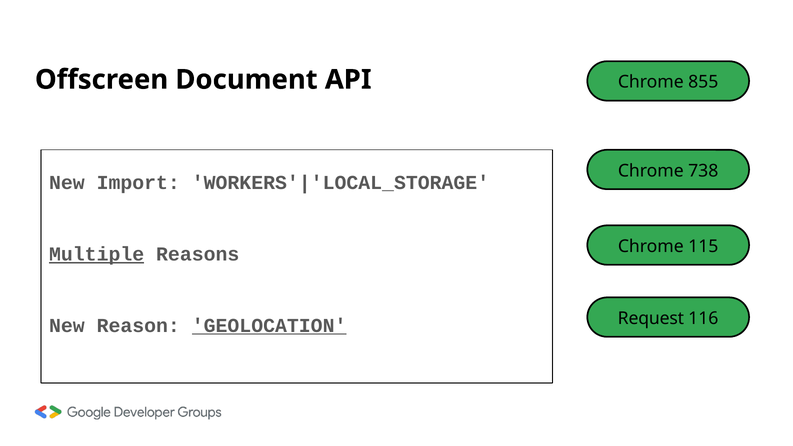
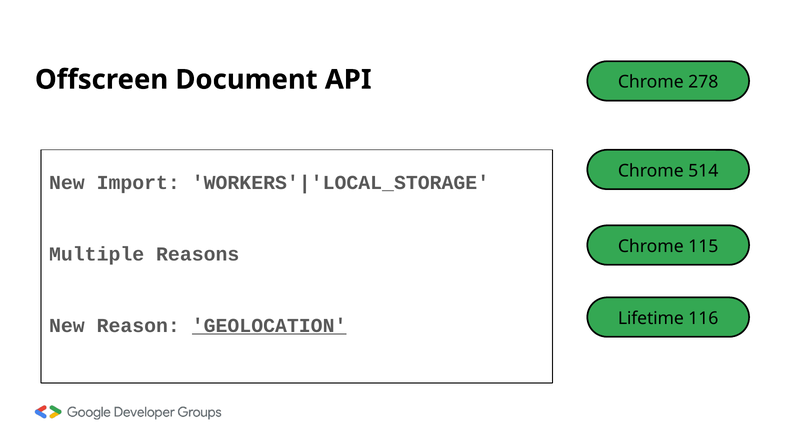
855: 855 -> 278 (703, 82)
738: 738 -> 514 (703, 171)
Multiple underline: present -> none (97, 254)
Request: Request -> Lifetime (651, 318)
